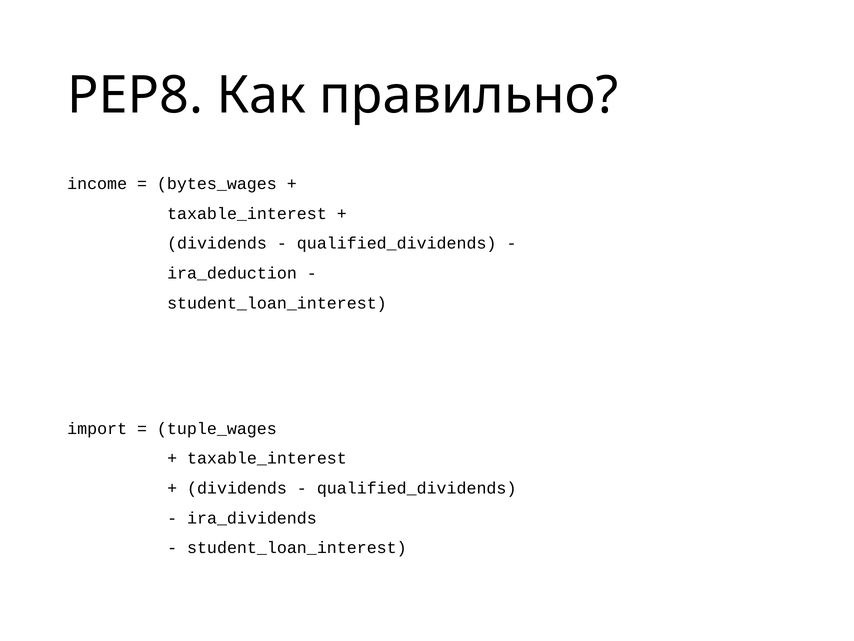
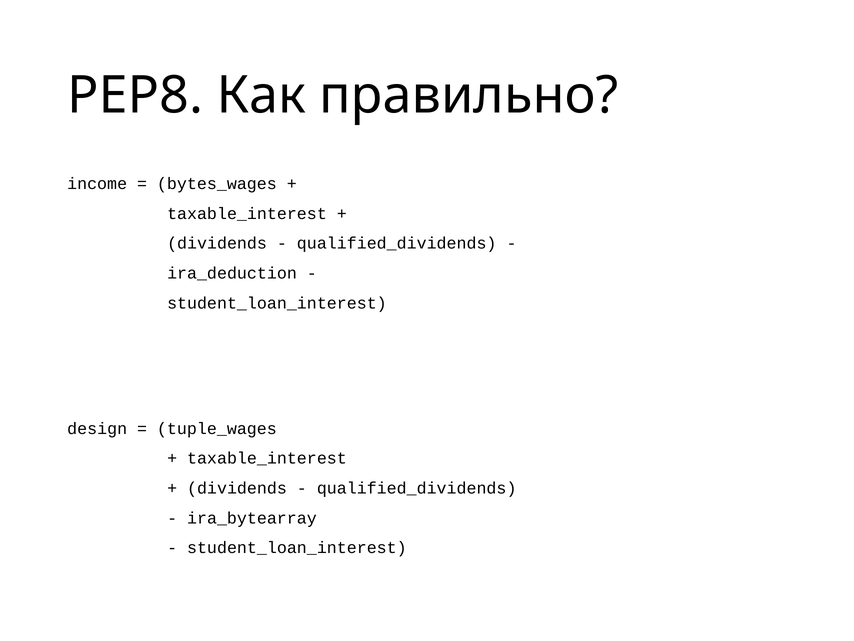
import: import -> design (97, 428)
ira_dividends: ira_dividends -> ira_bytearray (252, 518)
